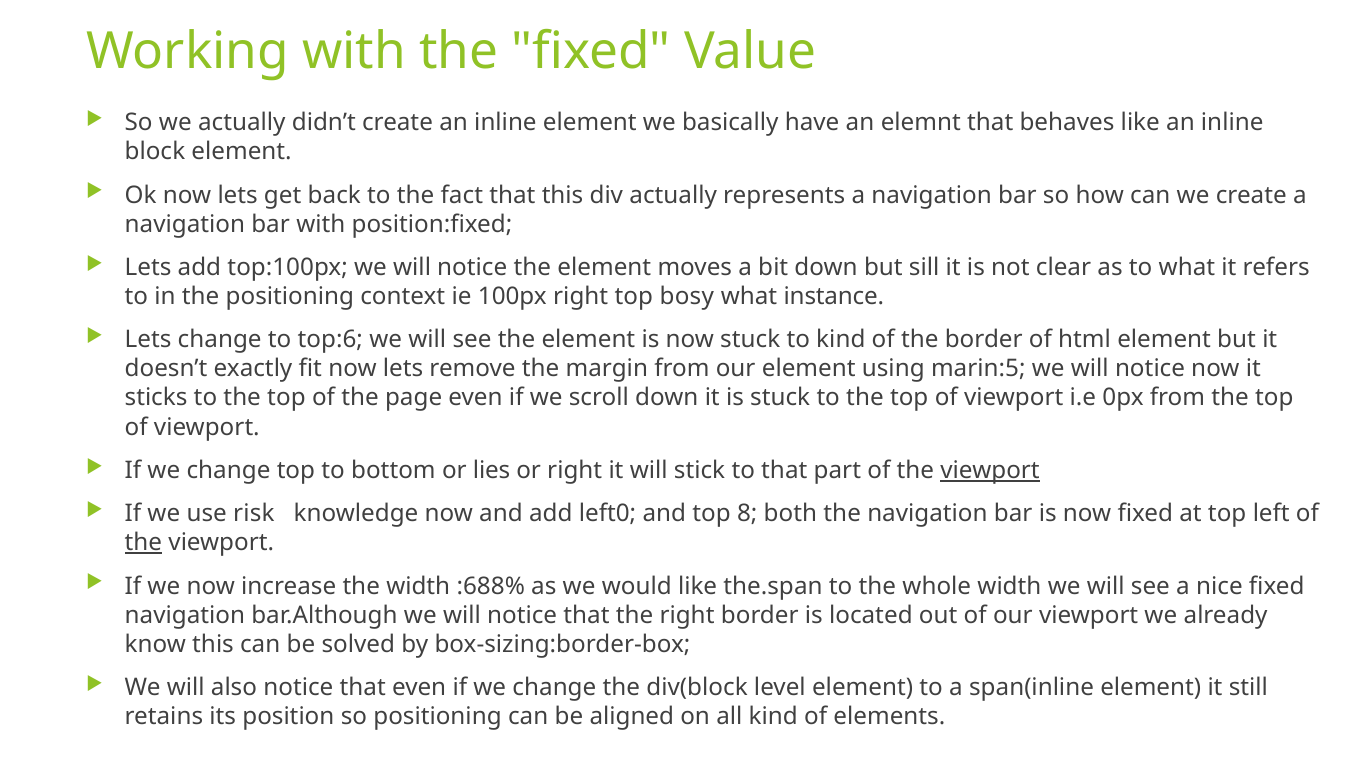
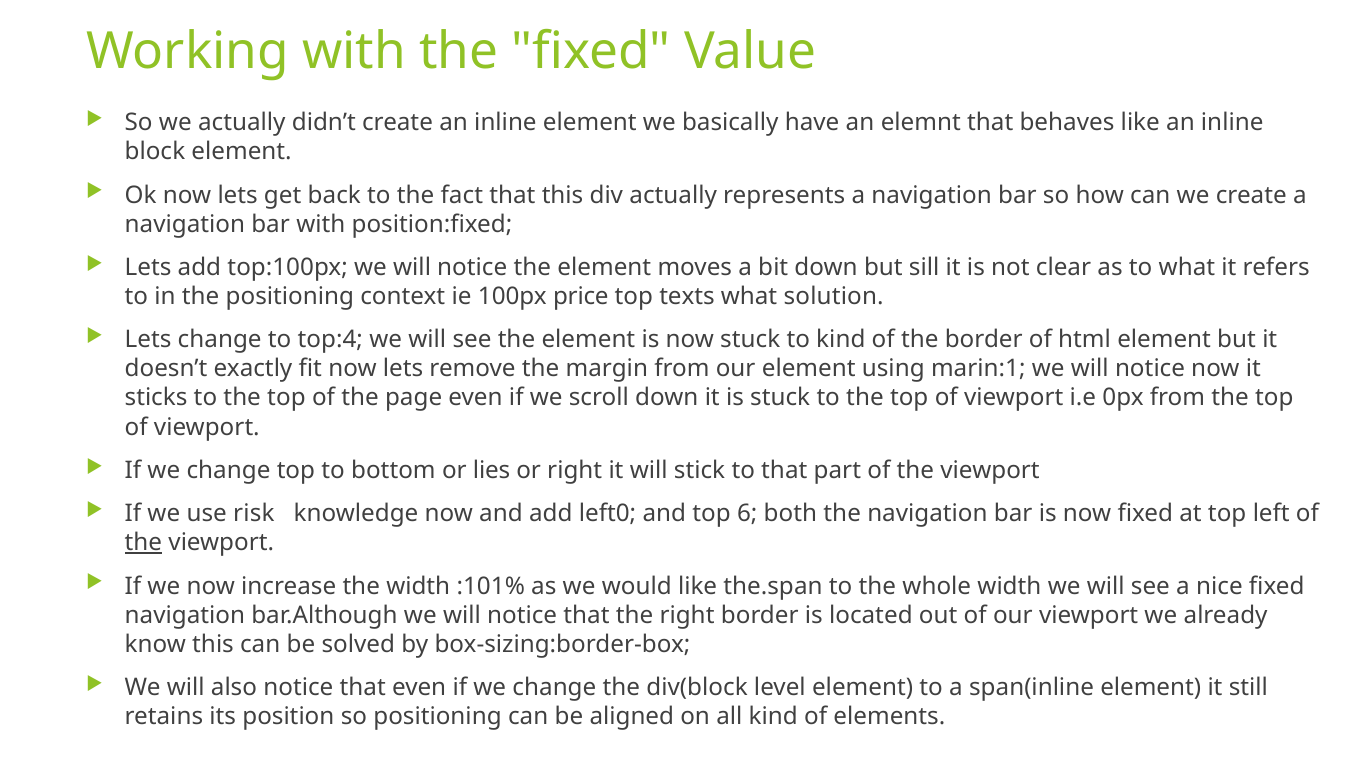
100px right: right -> price (581, 297)
bosy: bosy -> texts (687, 297)
instance: instance -> solution (834, 297)
top:6: top:6 -> top:4 (330, 340)
marin:5: marin:5 -> marin:1 (978, 369)
viewport underline: present -> none (990, 471)
8: 8 -> 6 (747, 514)
:688%: :688% -> :101% (491, 586)
